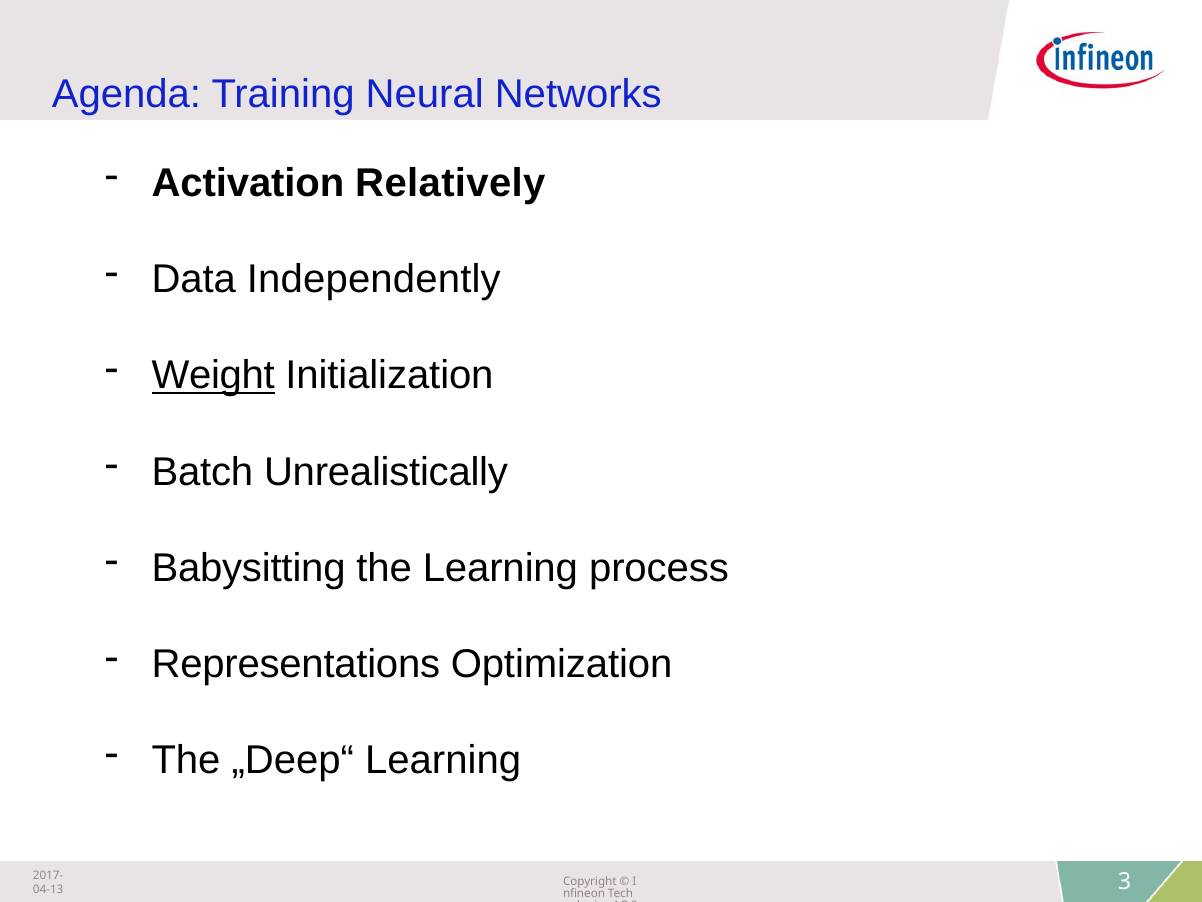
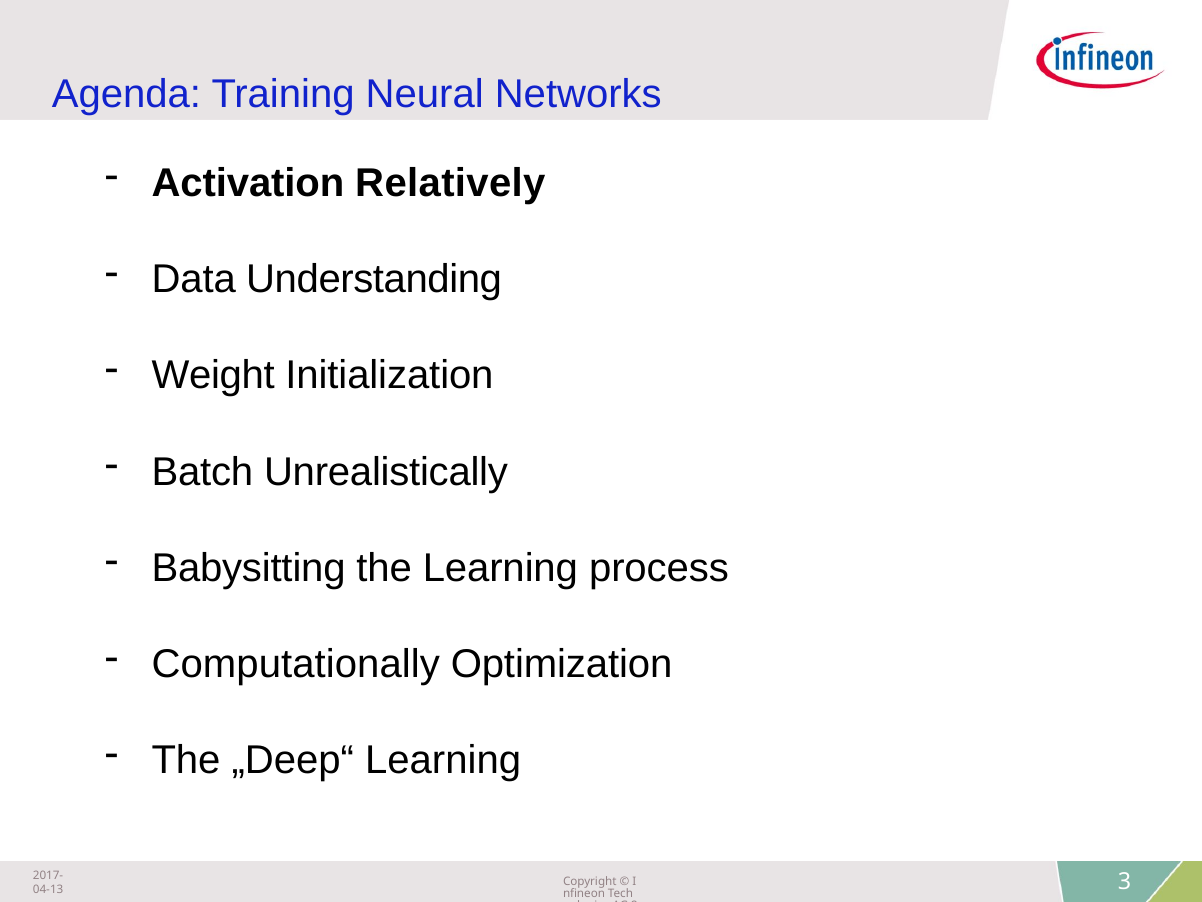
Independently: Independently -> Understanding (374, 279)
Weight underline: present -> none (213, 375)
Representations: Representations -> Computationally (296, 664)
